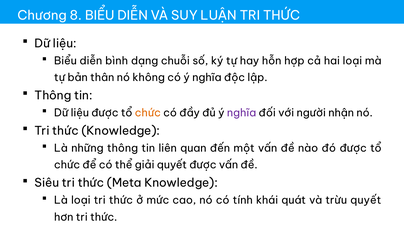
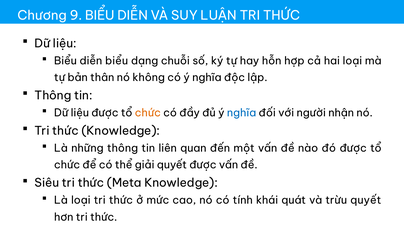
8: 8 -> 9 (76, 16)
diễn bình: bình -> biểu (117, 61)
nghĩa colour: purple -> blue (242, 113)
